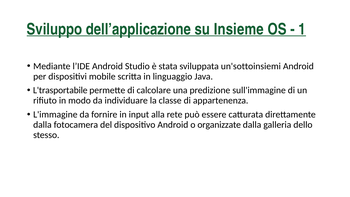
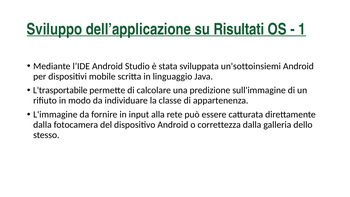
Insieme: Insieme -> Risultati (239, 29)
organizzate: organizzate -> correttezza (219, 125)
